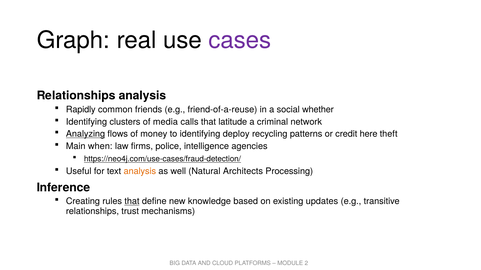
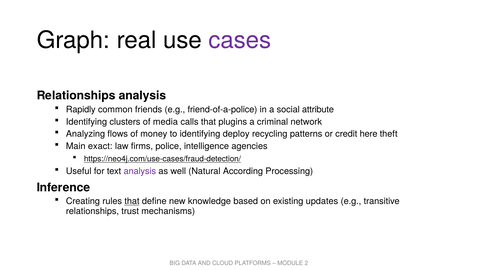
friend-of-a-reuse: friend-of-a-reuse -> friend-of-a-police (222, 110)
whether: whether -> attribute (318, 110)
latitude: latitude -> plugins (233, 122)
Analyzing underline: present -> none (86, 134)
when: when -> exact (100, 146)
analysis colour: orange -> purple (140, 172)
Architects: Architects -> According (243, 172)
